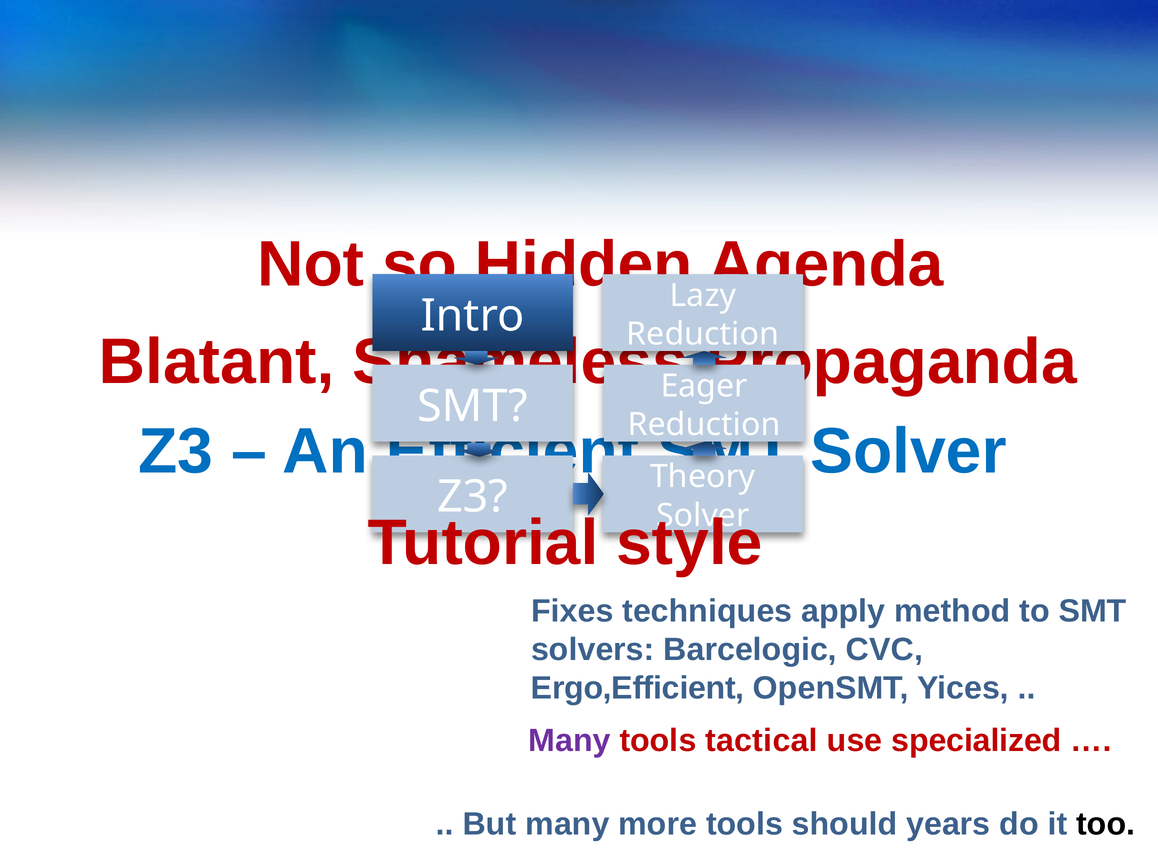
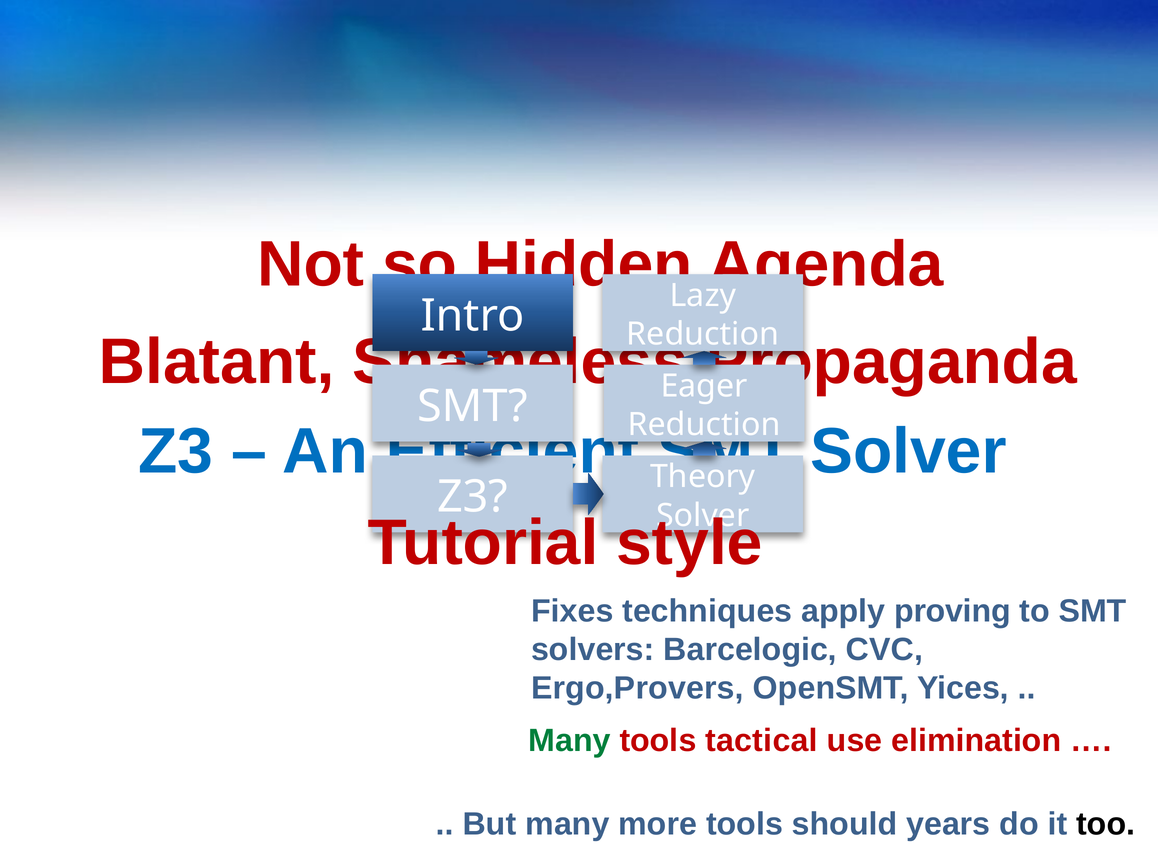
method: method -> proving (952, 611)
Ergo,Efficient: Ergo,Efficient -> Ergo,Provers (637, 689)
Many colour: purple -> green (569, 741)
specialized: specialized -> elimination (976, 741)
